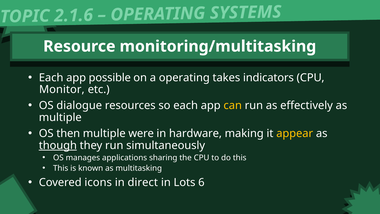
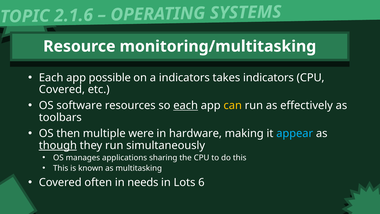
a operating: operating -> indicators (184, 78)
Monitor: Monitor -> Covered (62, 89)
dialogue: dialogue -> software (79, 105)
each underline: none -> present (186, 105)
multiple: multiple -> toolbars (60, 117)
appear colour: yellow -> light blue (295, 133)
icons: icons -> often (98, 182)
direct: direct -> needs (143, 182)
